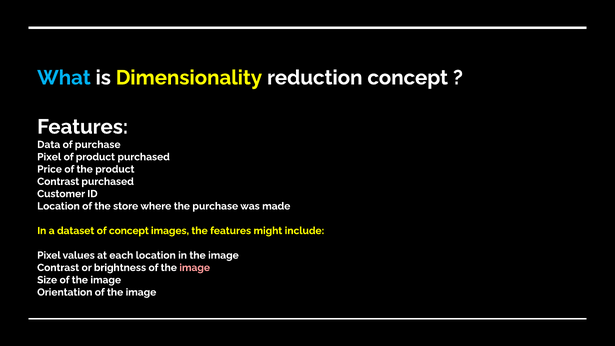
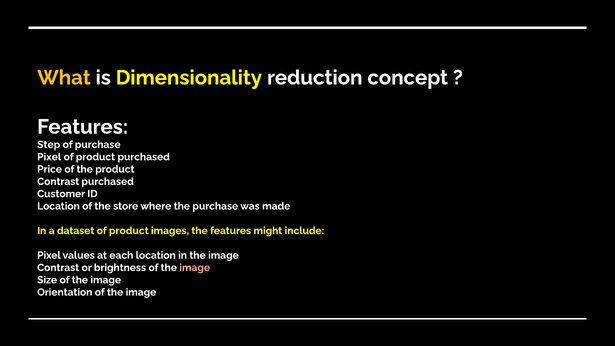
What colour: light blue -> yellow (64, 78)
Data: Data -> Step (49, 145)
dataset of concept: concept -> product (129, 231)
